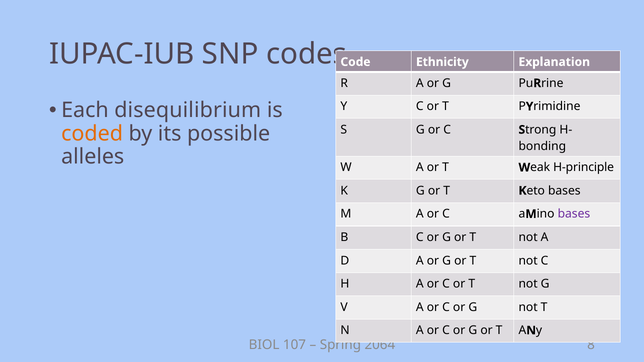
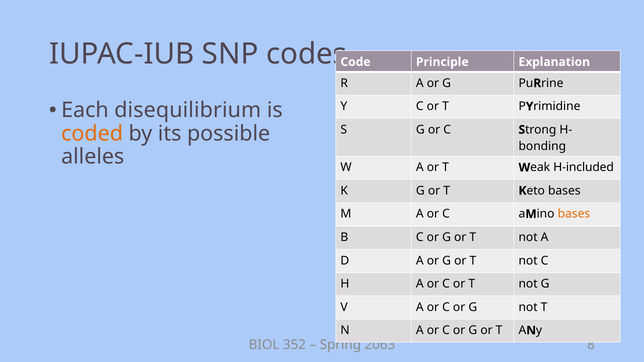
Ethnicity: Ethnicity -> Principle (442, 62)
H-principle: H-principle -> H-included (584, 168)
bases colour: purple -> orange (574, 214)
107: 107 -> 352 (295, 345)
2064: 2064 -> 2063 (380, 345)
